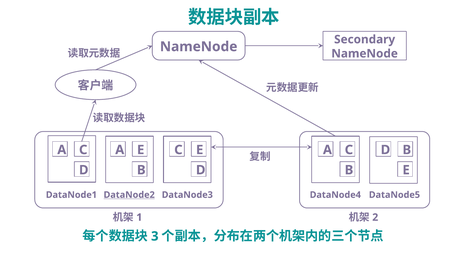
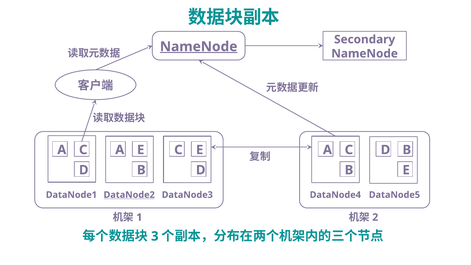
NameNode underline: none -> present (199, 47)
